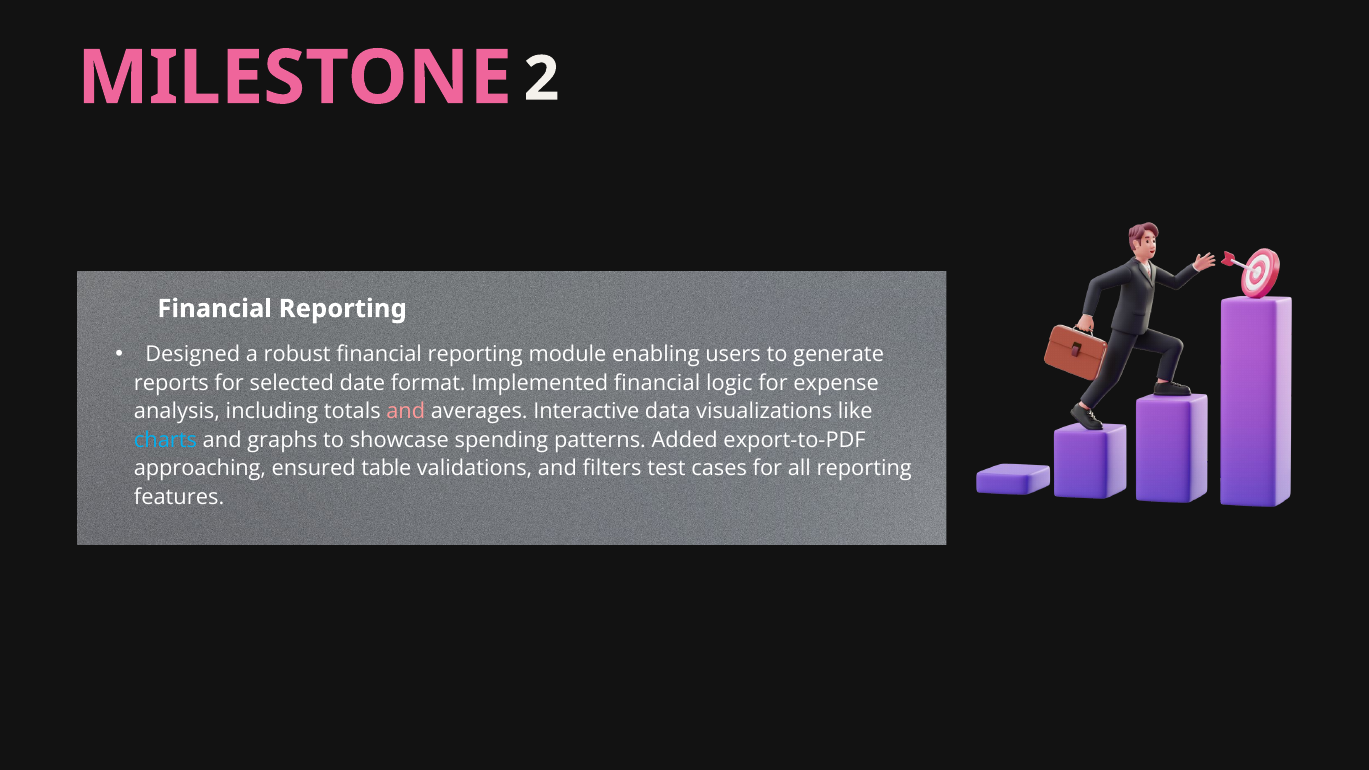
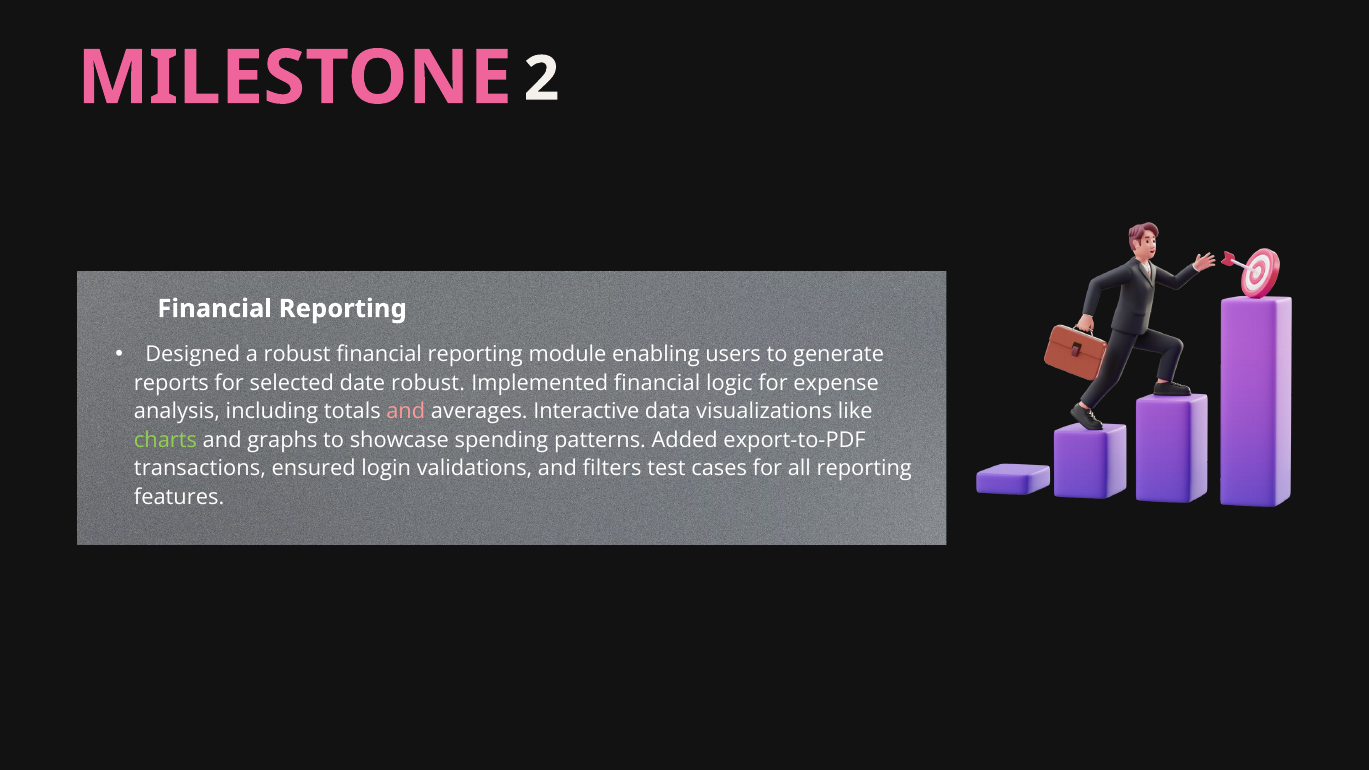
date format: format -> robust (428, 383)
charts colour: light blue -> light green (166, 440)
approaching: approaching -> transactions (200, 468)
table: table -> login (386, 468)
